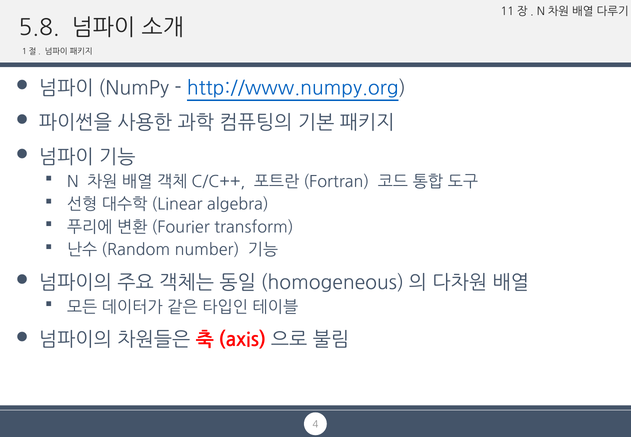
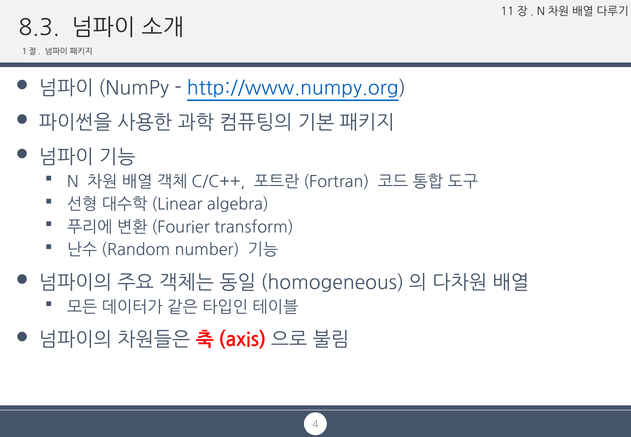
5.8: 5.8 -> 8.3 (39, 28)
